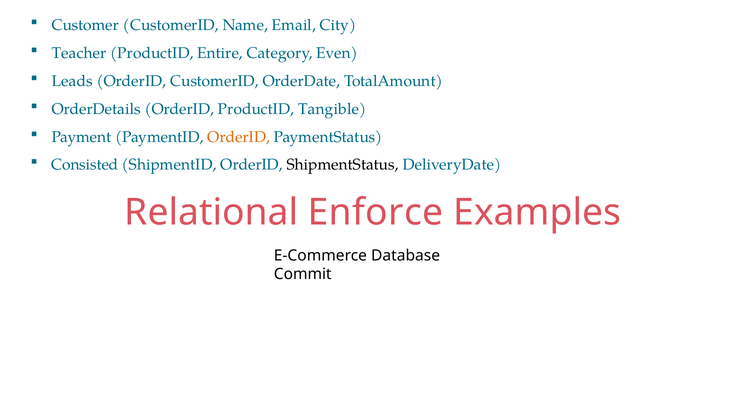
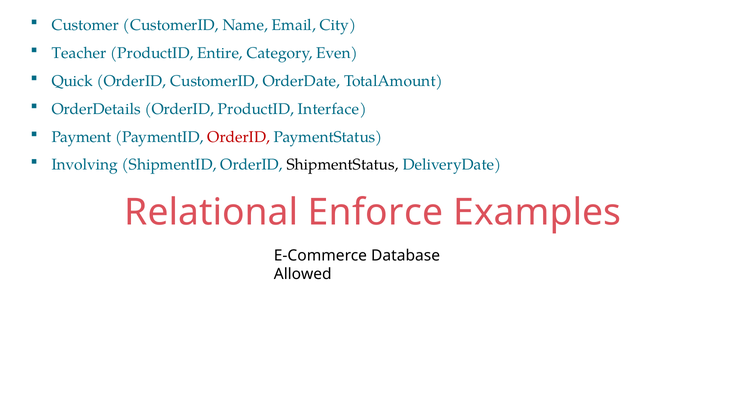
Leads: Leads -> Quick (72, 81)
Tangible: Tangible -> Interface (332, 109)
OrderID colour: orange -> red (239, 137)
Consisted: Consisted -> Involving (85, 165)
Commit: Commit -> Allowed (303, 274)
